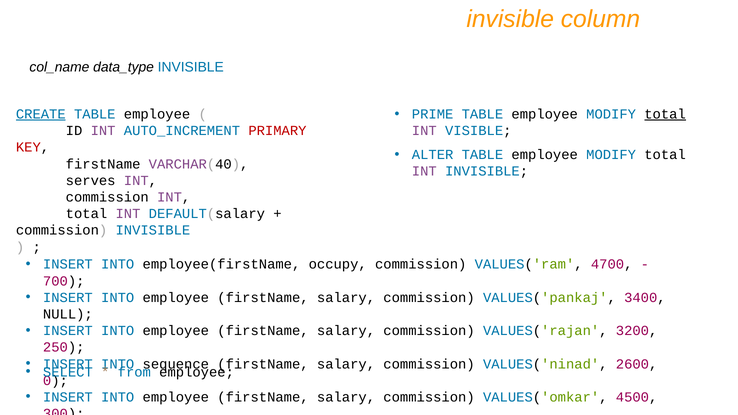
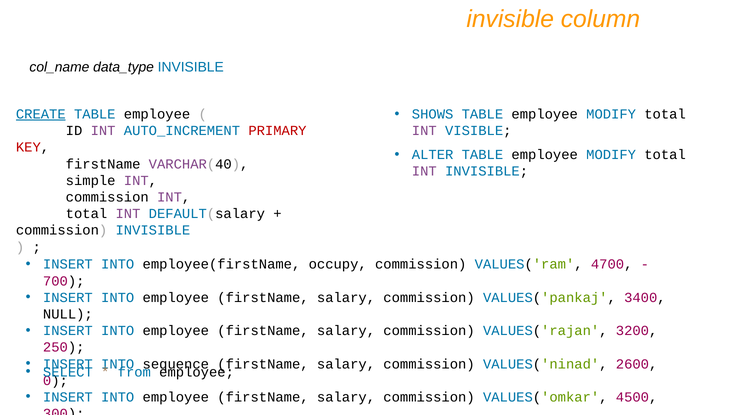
PRIME: PRIME -> SHOWS (433, 114)
total underline: present -> none (665, 114)
serves: serves -> simple (91, 181)
